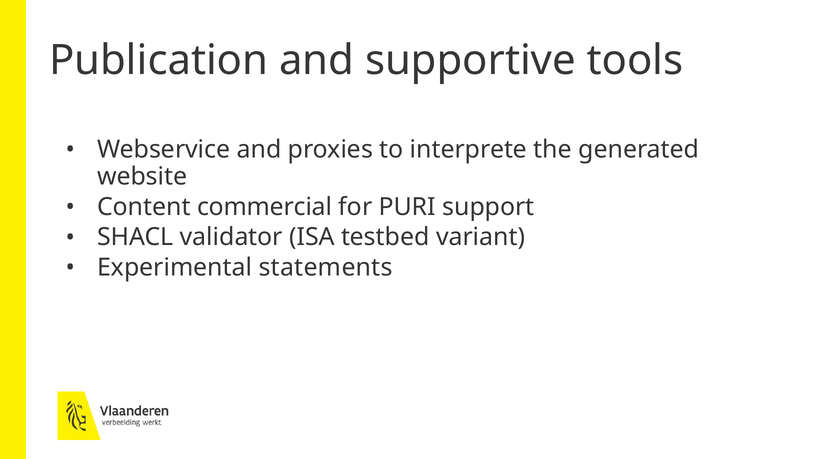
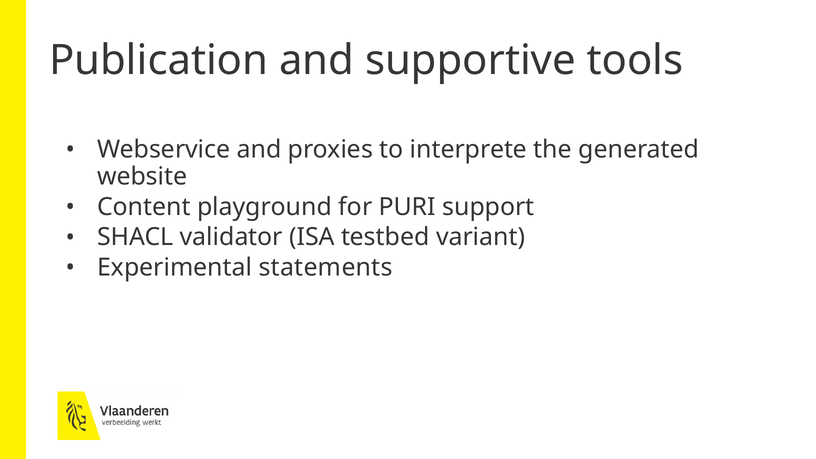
commercial: commercial -> playground (265, 207)
